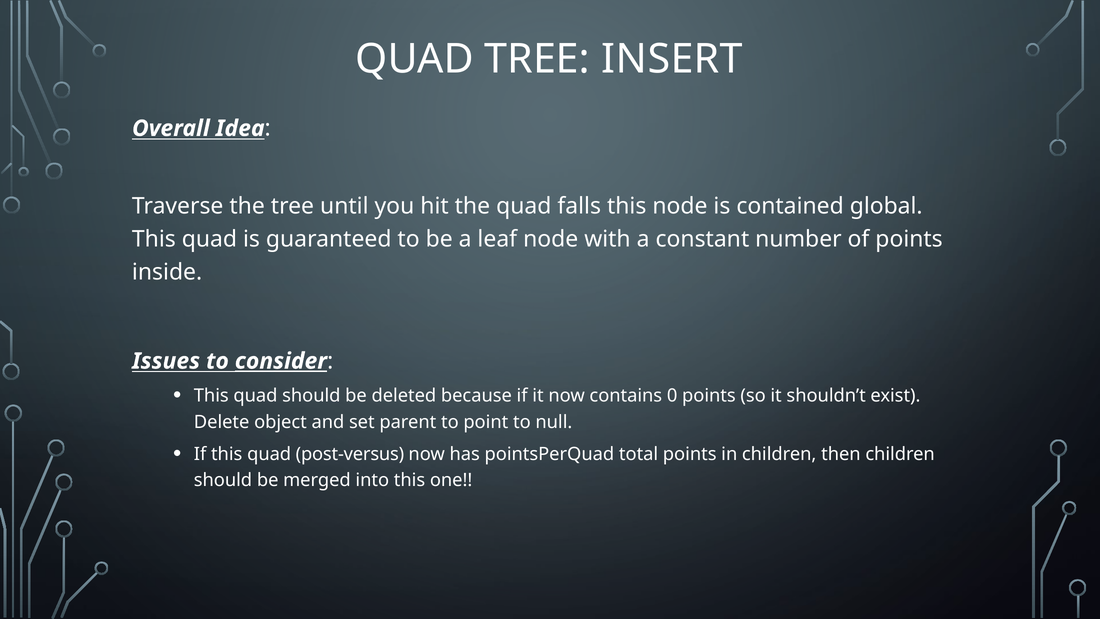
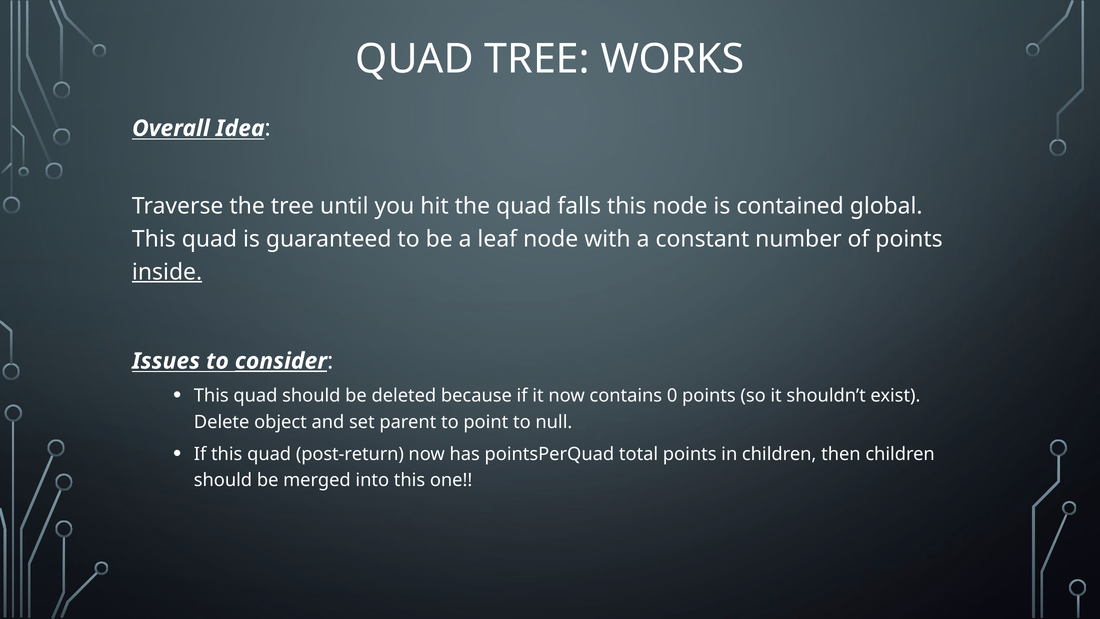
INSERT: INSERT -> WORKS (672, 59)
inside underline: none -> present (167, 272)
post-versus: post-versus -> post-return (350, 454)
